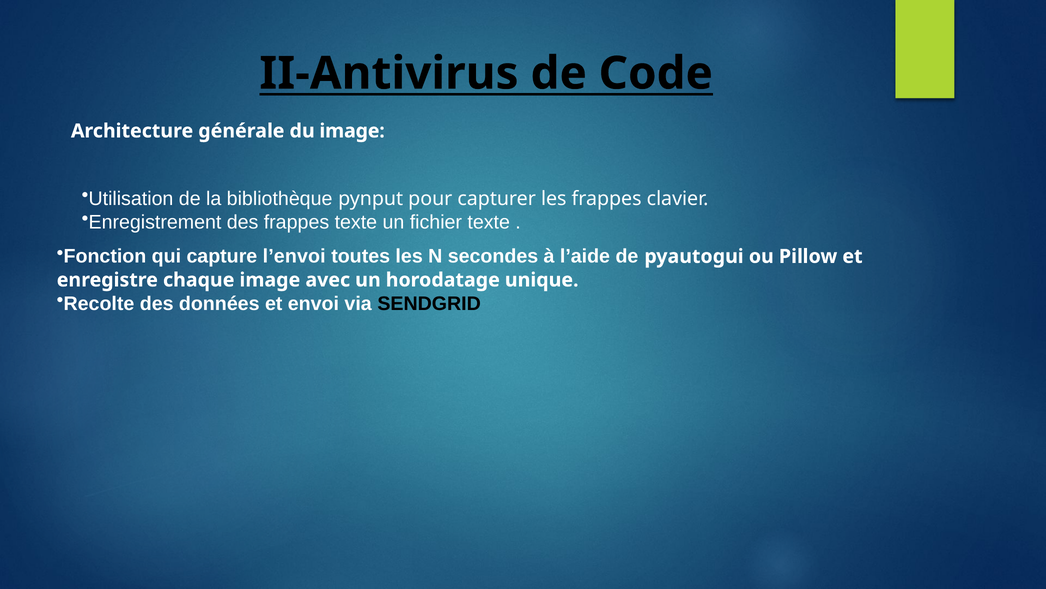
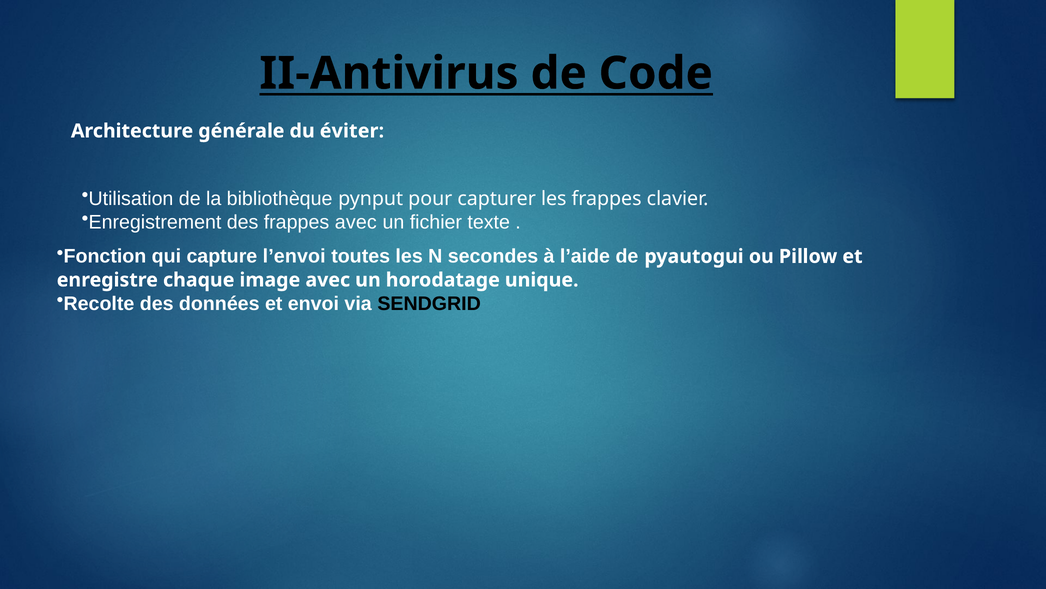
du image: image -> éviter (352, 131)
frappes texte: texte -> avec (356, 222)
